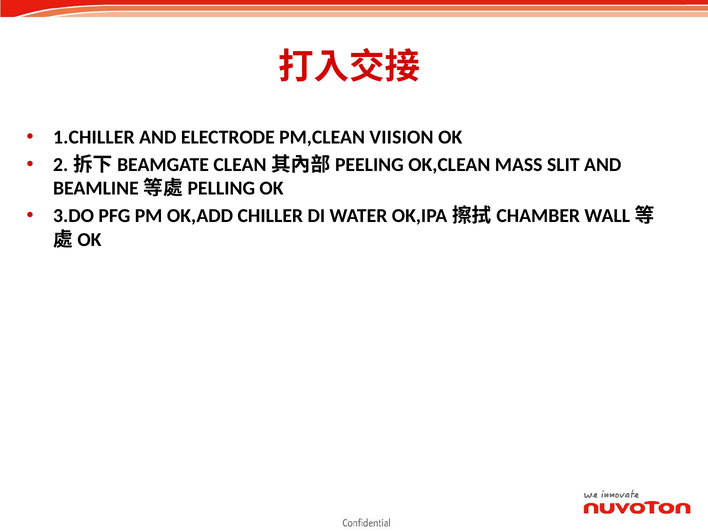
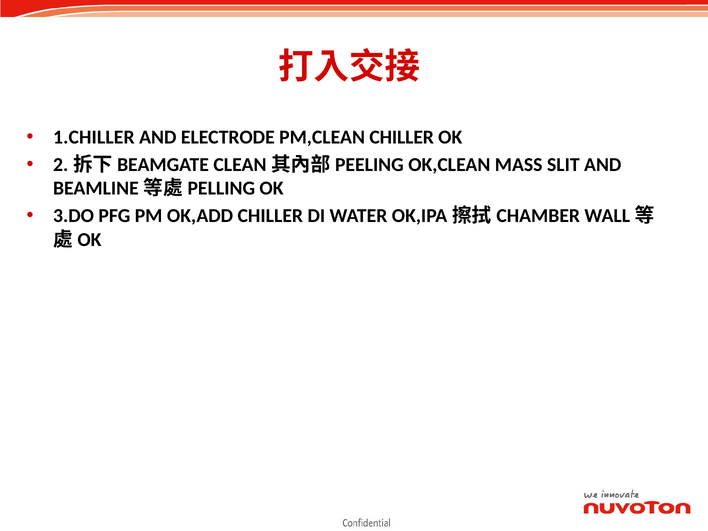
PM,CLEAN VIISION: VIISION -> CHILLER (402, 137)
